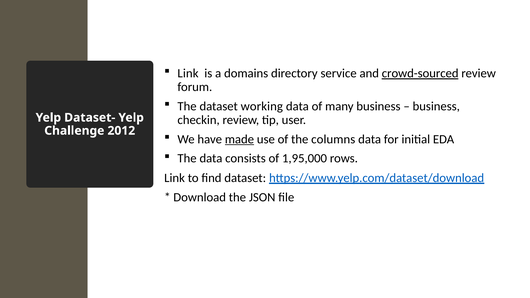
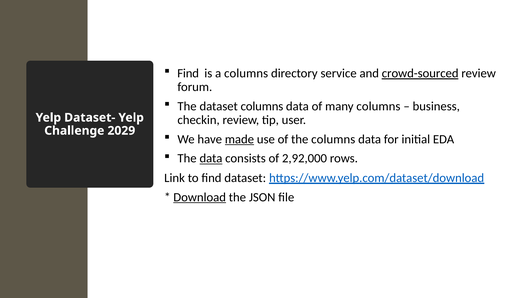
Link: Link -> Find (188, 73)
a domains: domains -> columns (246, 73)
dataset working: working -> columns (262, 106)
many business: business -> columns (378, 106)
2012: 2012 -> 2029 (121, 131)
data underline: none -> present (211, 159)
1,95,000: 1,95,000 -> 2,92,000 (305, 159)
Download underline: none -> present (200, 197)
